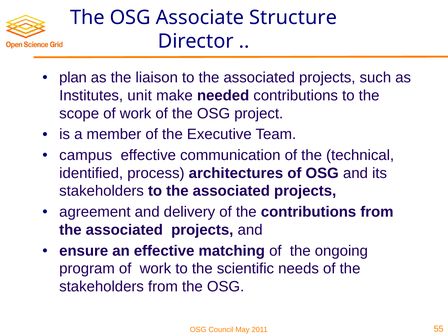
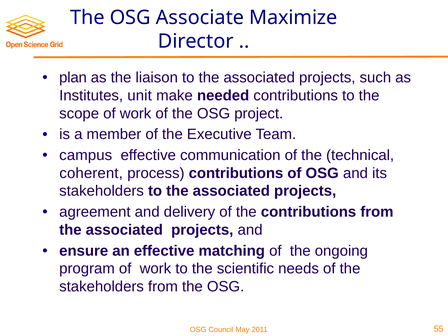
Structure: Structure -> Maximize (293, 17)
identified: identified -> coherent (91, 173)
process architectures: architectures -> contributions (236, 173)
